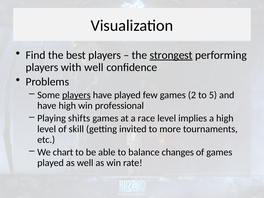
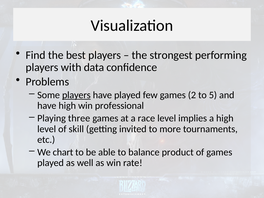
strongest underline: present -> none (171, 55)
with well: well -> data (94, 67)
shifts: shifts -> three (79, 118)
changes: changes -> product (178, 152)
